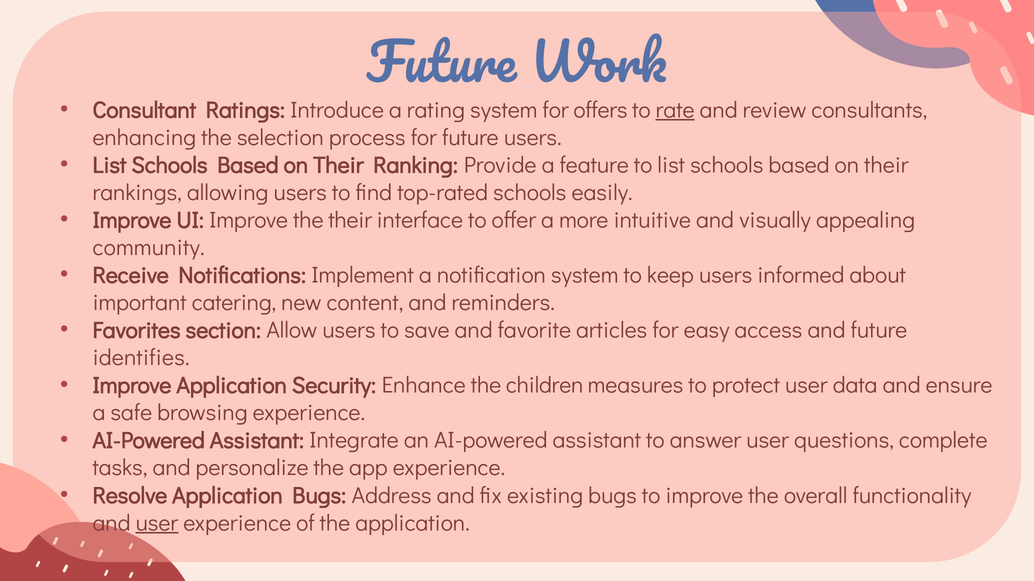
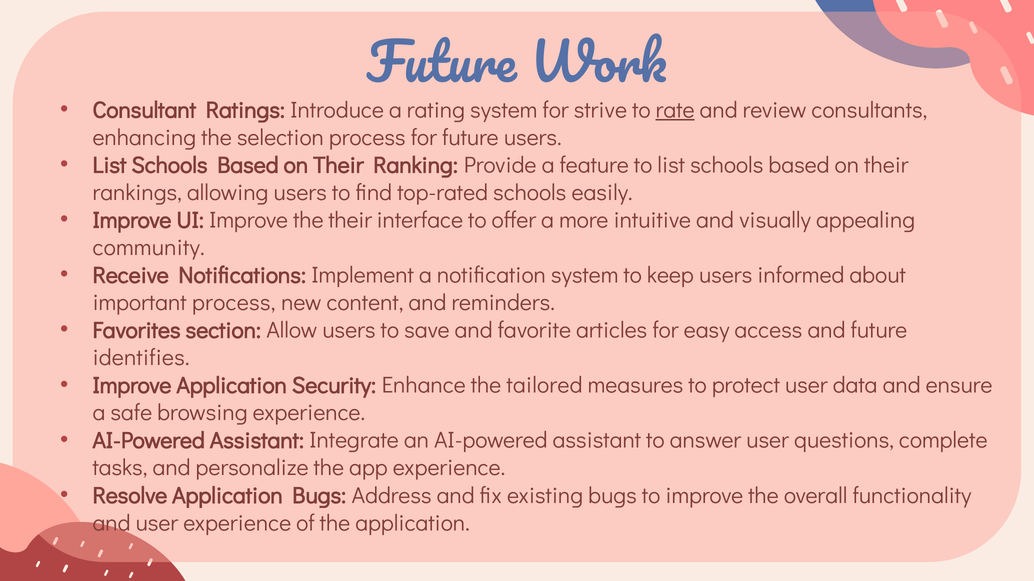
offers: offers -> strive (600, 110)
important catering: catering -> process (234, 303)
children: children -> tailored (544, 386)
user underline: present -> none (157, 524)
